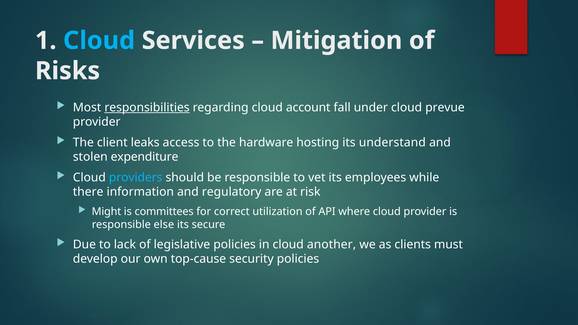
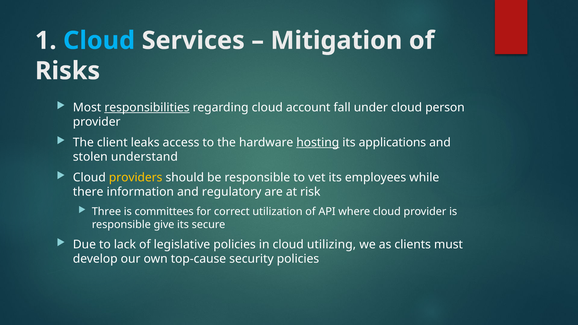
prevue: prevue -> person (445, 108)
hosting underline: none -> present (318, 143)
understand: understand -> applications (392, 143)
expenditure: expenditure -> understand (144, 157)
providers colour: light blue -> yellow (136, 178)
Might: Might -> Three (106, 212)
else: else -> give (164, 225)
another: another -> utilizing (331, 245)
